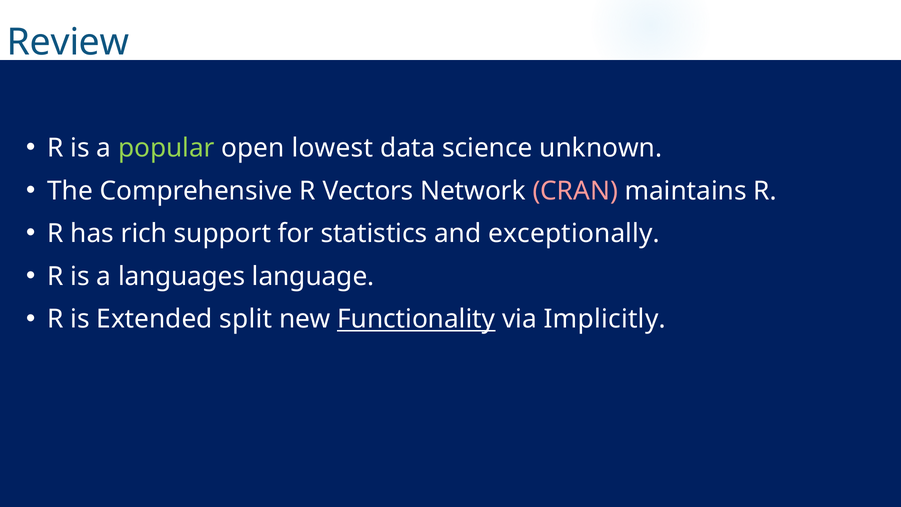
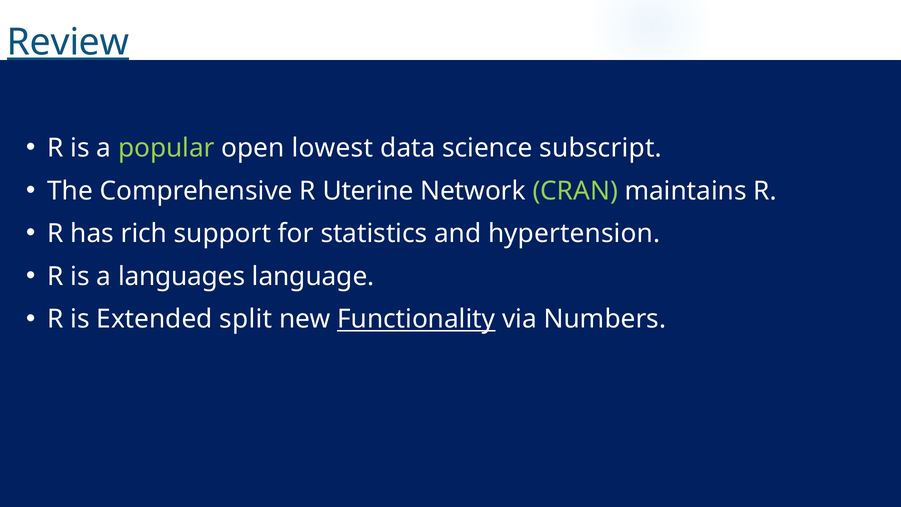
Review underline: none -> present (68, 42)
unknown: unknown -> subscript (601, 148)
Vectors: Vectors -> Uterine (368, 191)
CRAN colour: pink -> light green (575, 191)
exceptionally: exceptionally -> hypertension (574, 234)
Implicitly: Implicitly -> Numbers (605, 319)
